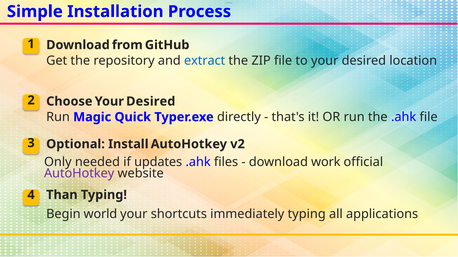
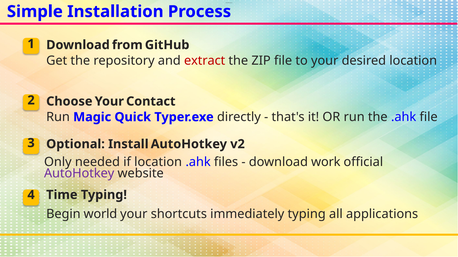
extract colour: blue -> red (205, 61)
Choose Your Desired: Desired -> Contact (151, 102)
if updates: updates -> location (158, 162)
Than: Than -> Time (62, 195)
